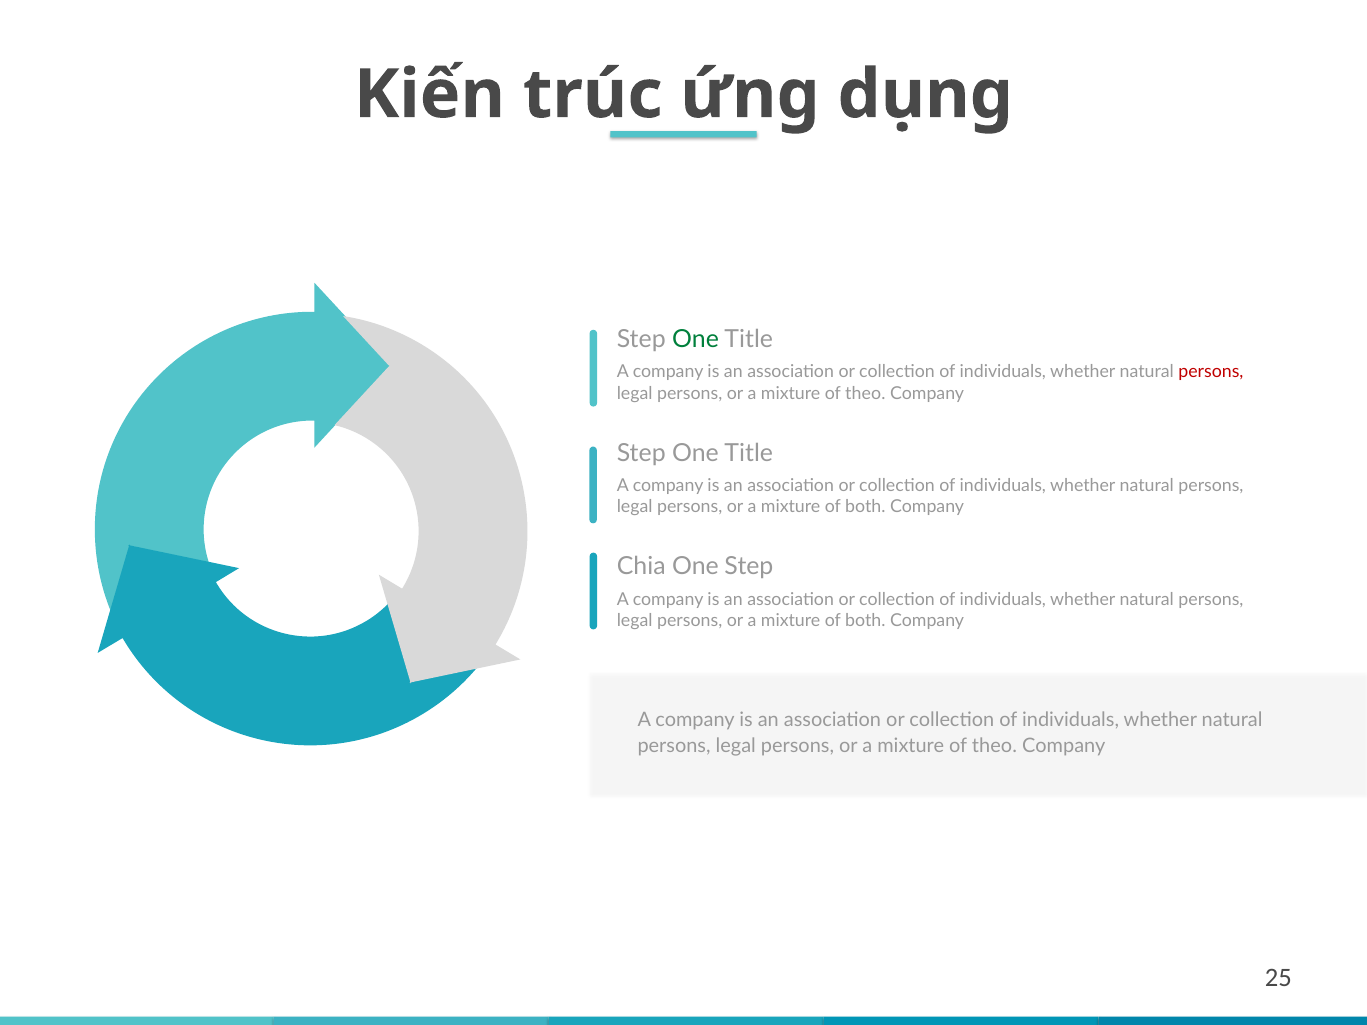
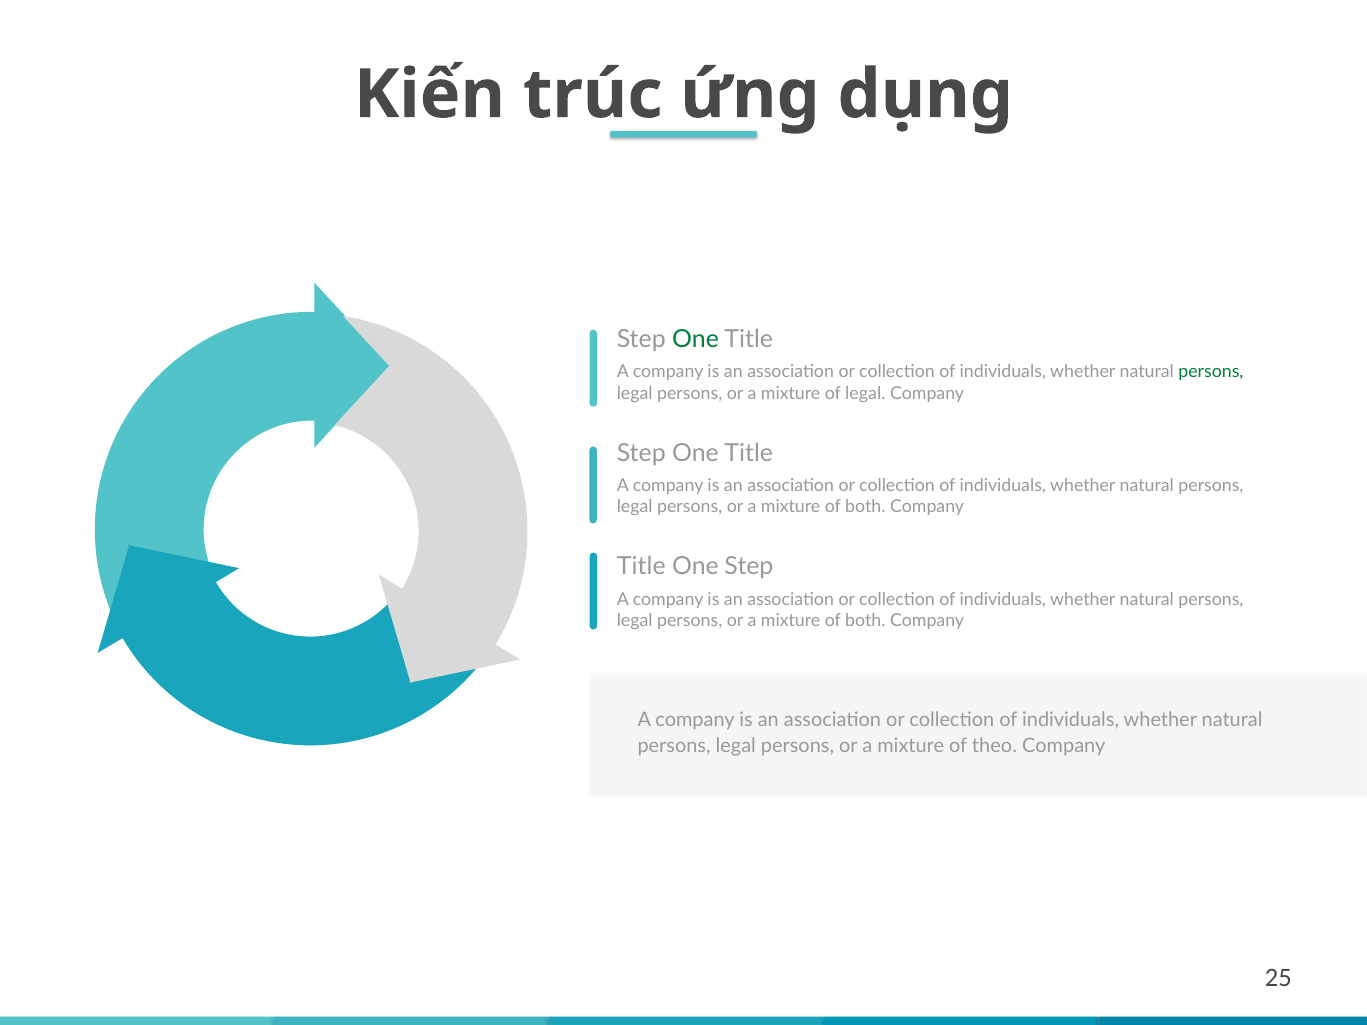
persons colour: red -> green (1211, 372)
theo: theo -> legal (865, 394)
Chia: Chia -> Title (641, 567)
